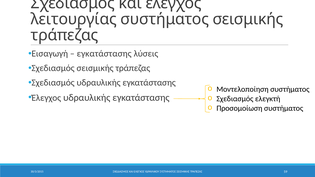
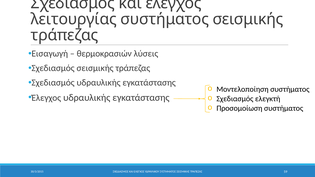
εγκατάστασης: εγκατάστασης -> θερμοκρασιών (104, 54)
